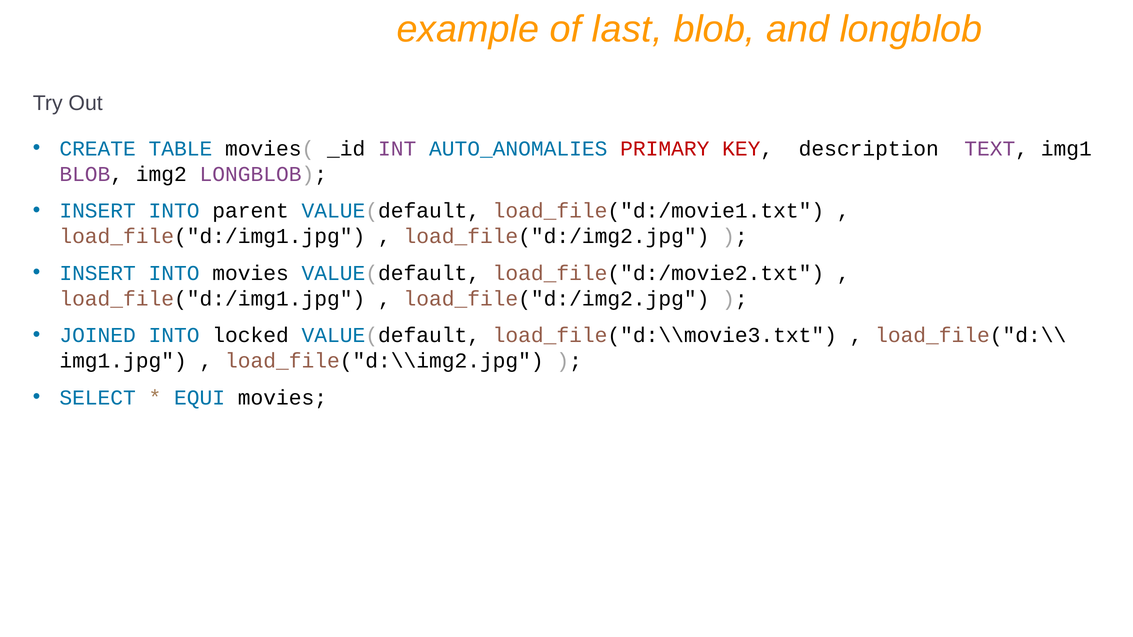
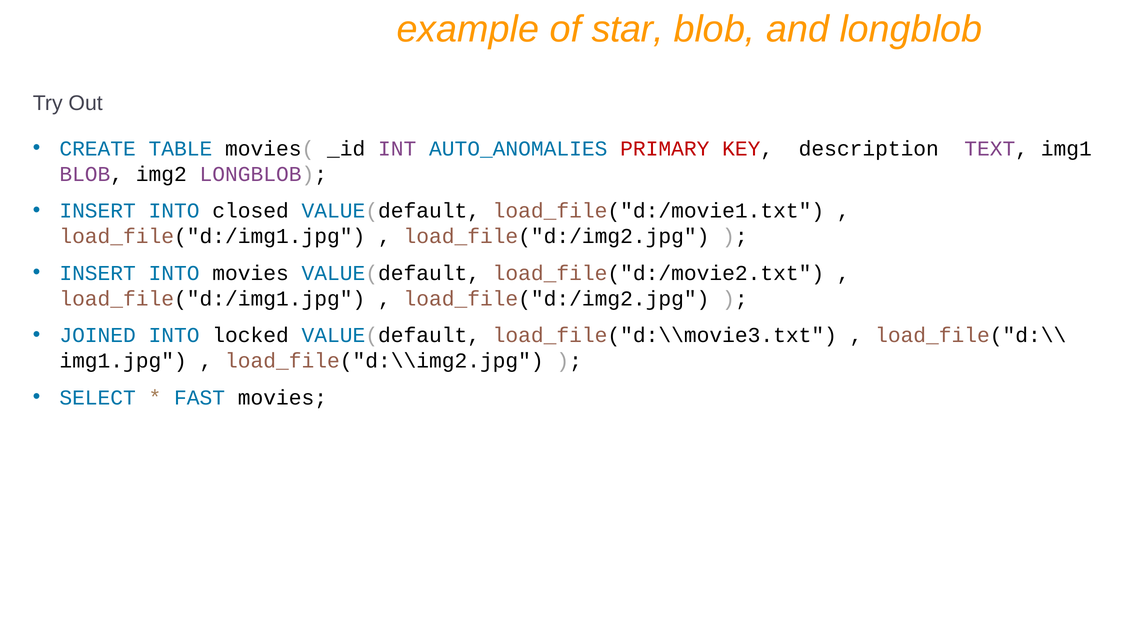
last: last -> star (628, 29)
parent: parent -> closed (251, 211)
EQUI: EQUI -> FAST (200, 398)
